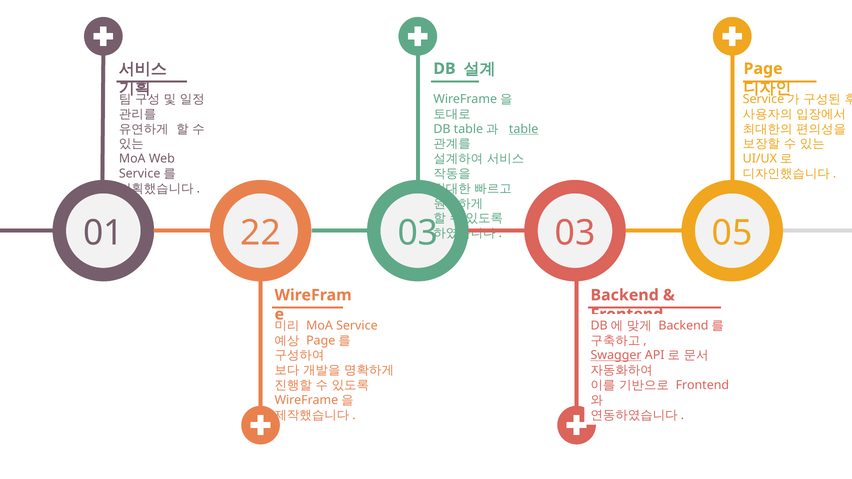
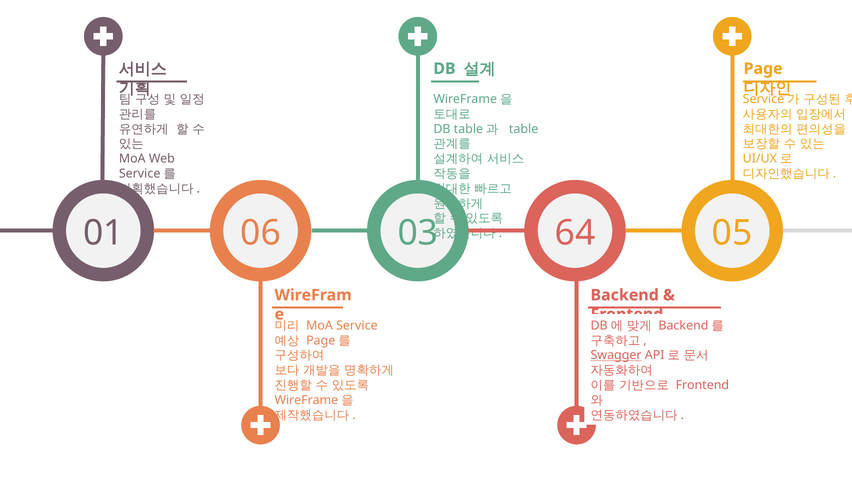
table underline: present -> none (524, 129)
22: 22 -> 06 (261, 233)
03 03: 03 -> 64 (575, 233)
